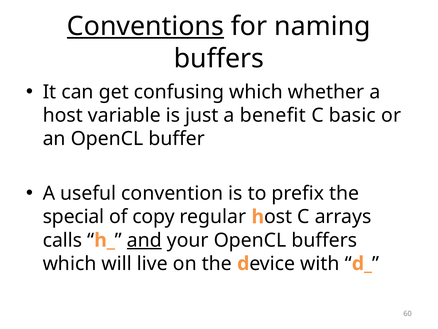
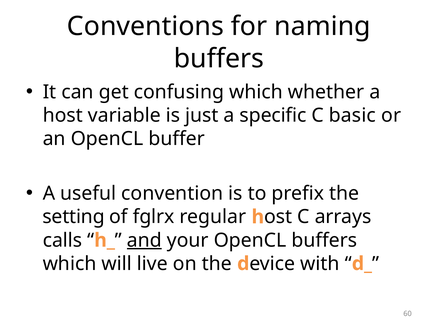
Conventions underline: present -> none (145, 26)
benefit: benefit -> specific (273, 115)
special: special -> setting (74, 217)
copy: copy -> fglrx (154, 217)
